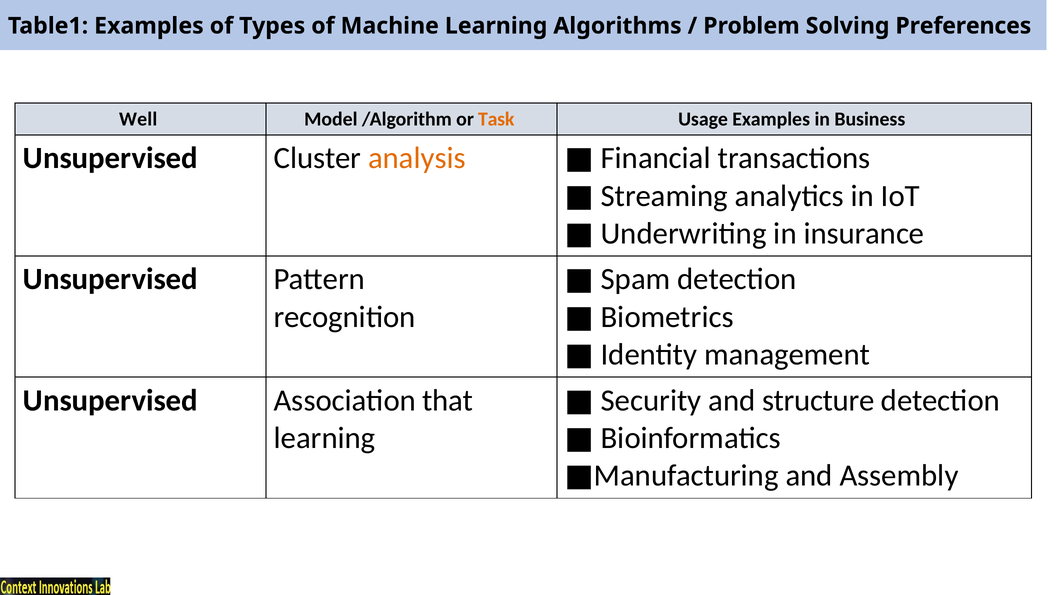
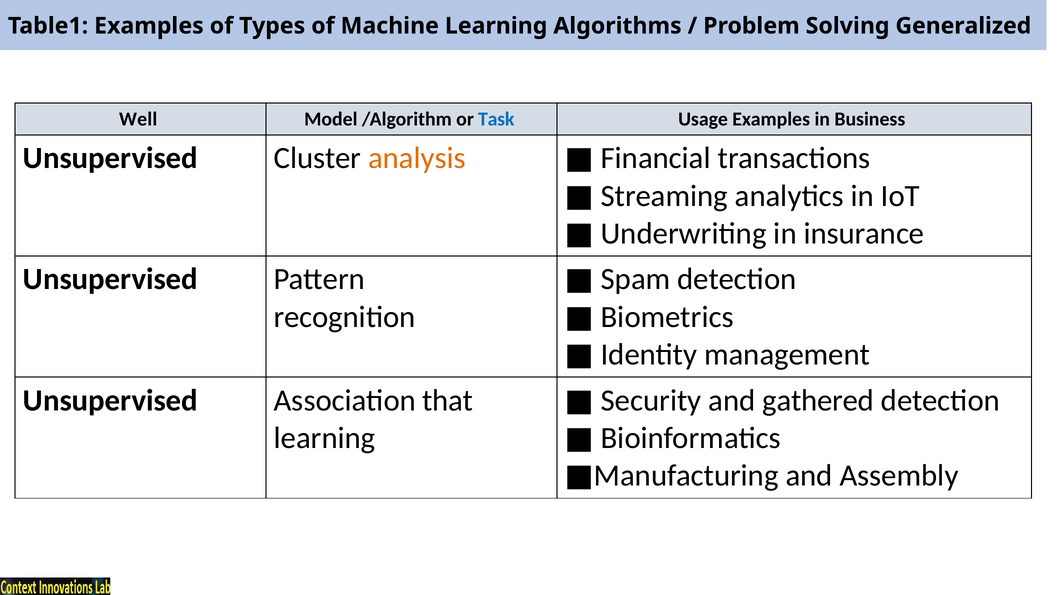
Preferences: Preferences -> Generalized (963, 26)
Task colour: orange -> blue (496, 119)
structure: structure -> gathered (818, 400)
